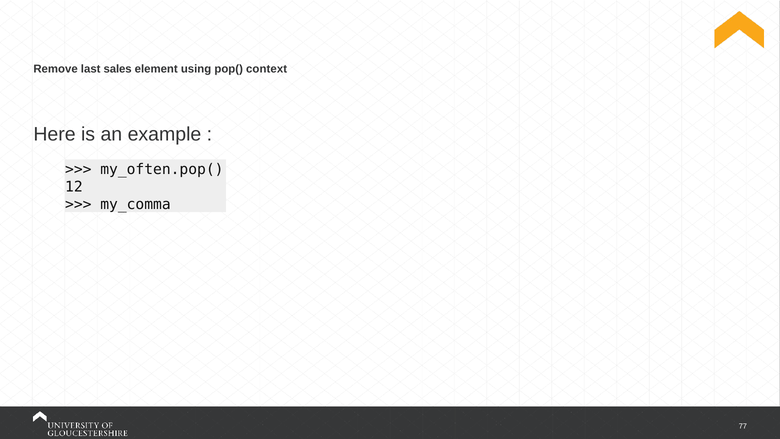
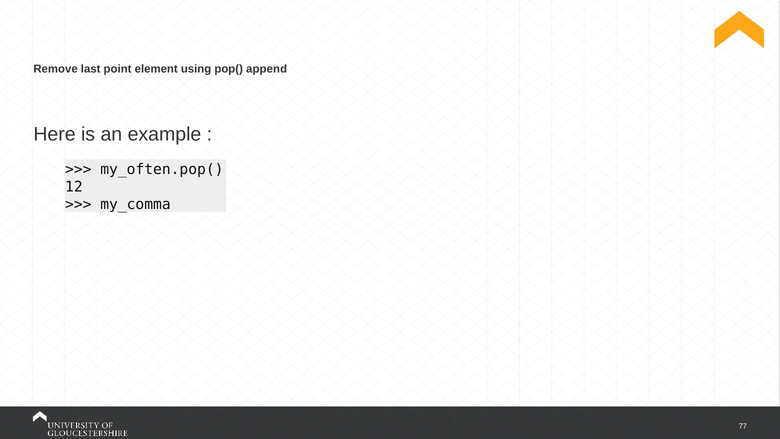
sales: sales -> point (118, 69)
context: context -> append (267, 69)
